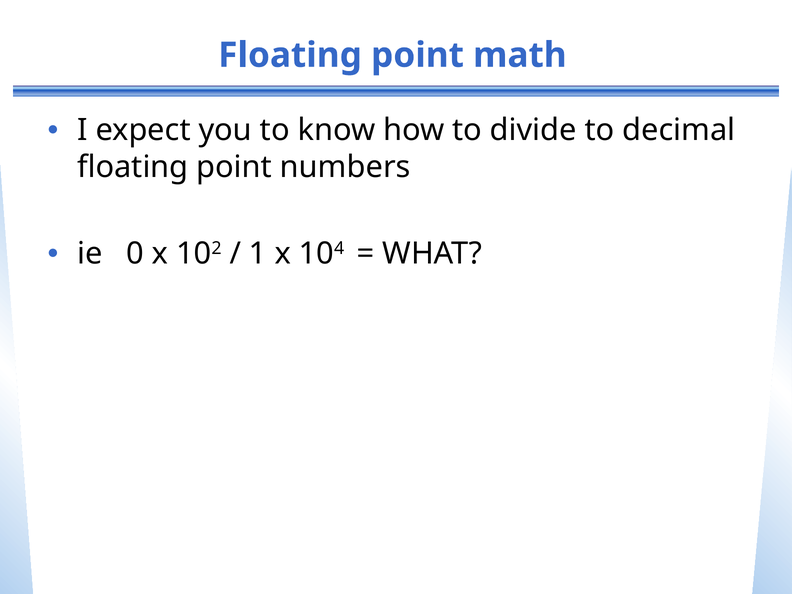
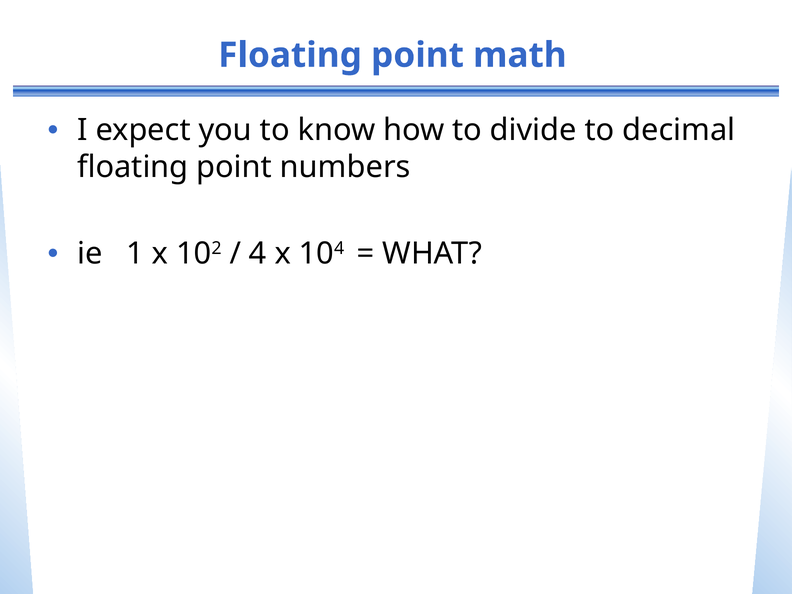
0: 0 -> 1 (135, 254)
1: 1 -> 4 (258, 254)
